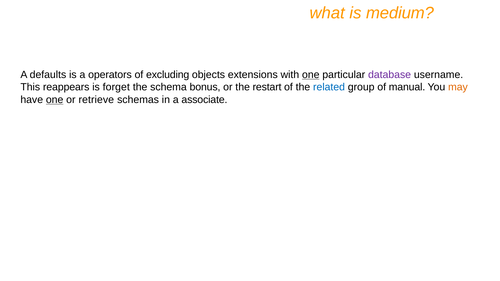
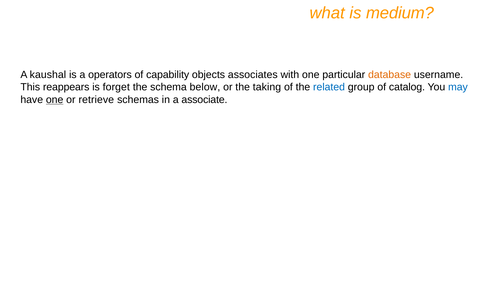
defaults: defaults -> kaushal (48, 75)
excluding: excluding -> capability (168, 75)
extensions: extensions -> associates (253, 75)
one underline: present -> none (311, 75)
database colour: purple -> orange (390, 75)
bonus: bonus -> below (205, 87)
restart: restart -> taking (267, 87)
manual: manual -> catalog (407, 87)
may colour: orange -> blue (458, 87)
